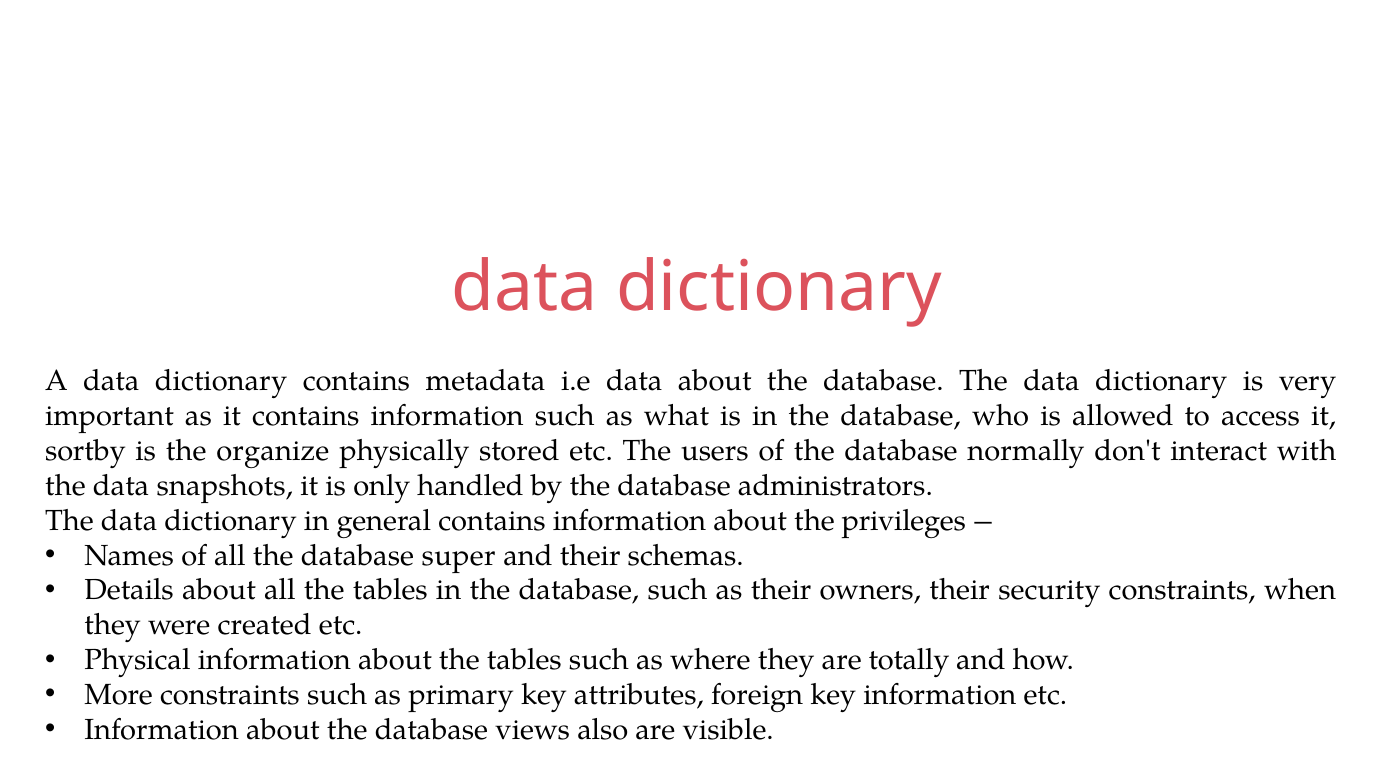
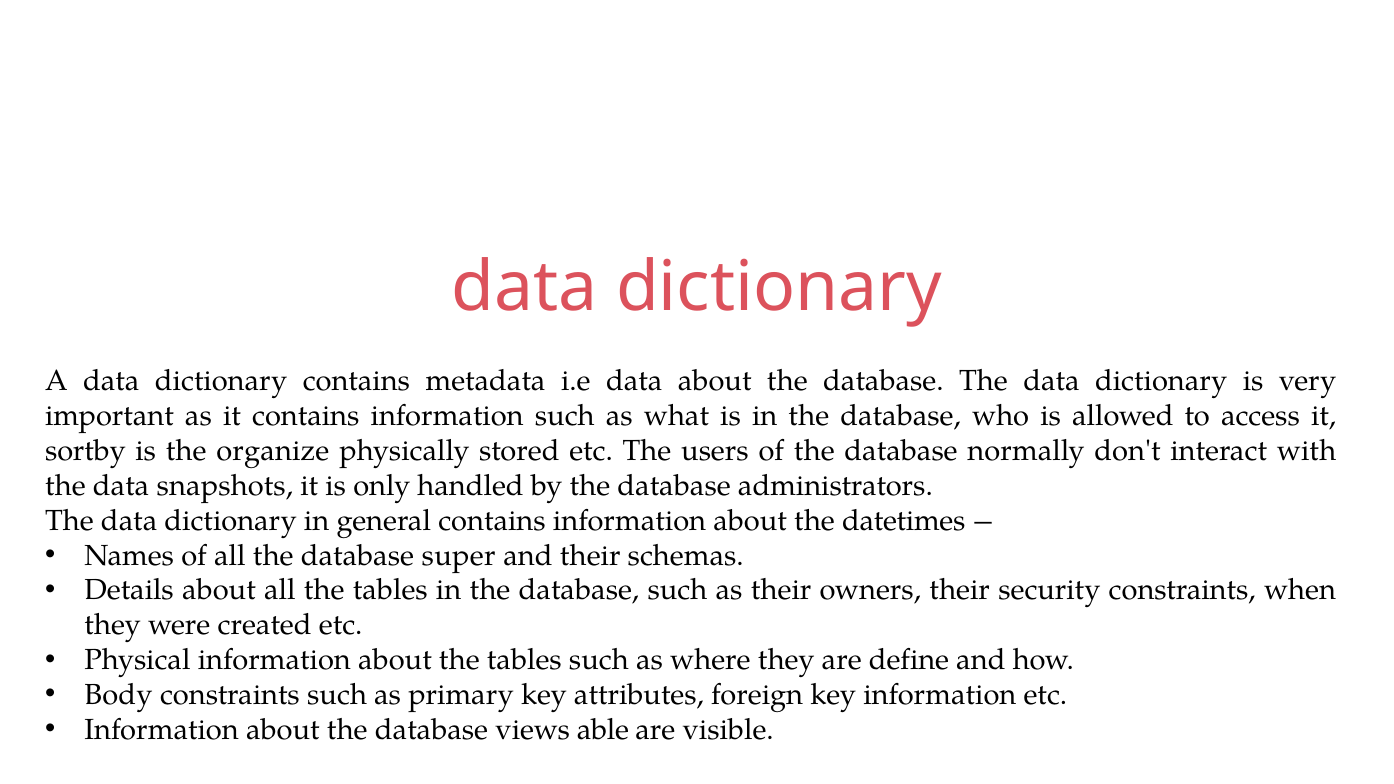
privileges: privileges -> datetimes (904, 521)
totally: totally -> define (909, 660)
More: More -> Body (118, 695)
also: also -> able (603, 730)
